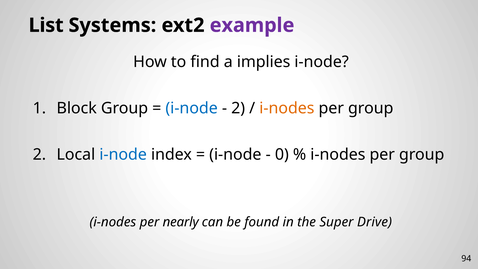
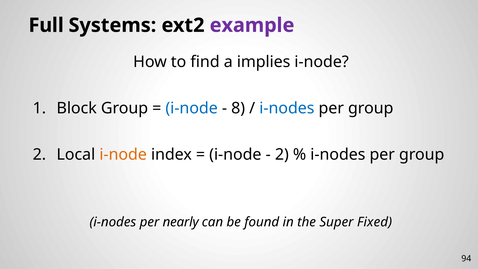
List: List -> Full (46, 25)
2: 2 -> 8 (238, 108)
i-nodes colour: orange -> blue (287, 108)
i-node colour: blue -> orange (123, 154)
0: 0 -> 2 (282, 154)
Drive: Drive -> Fixed (375, 222)
